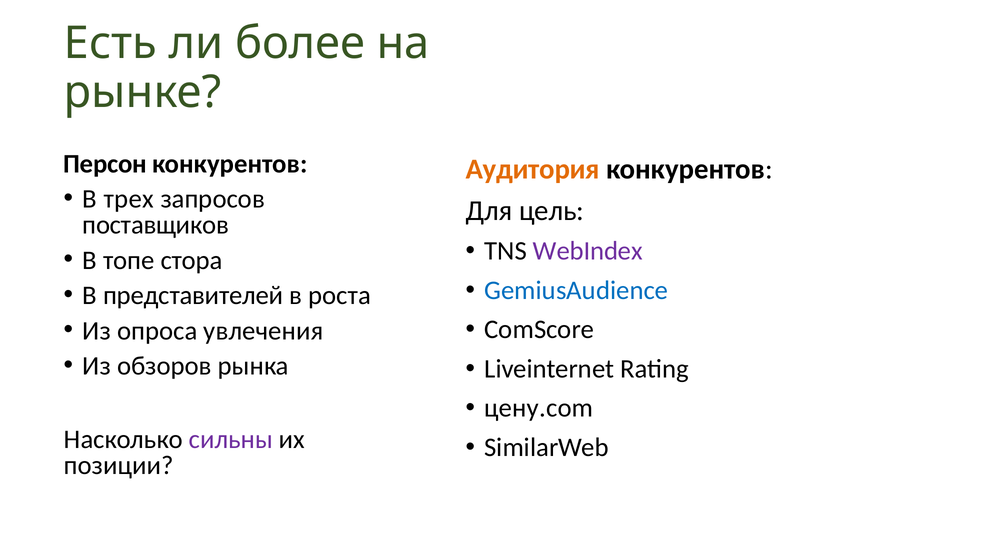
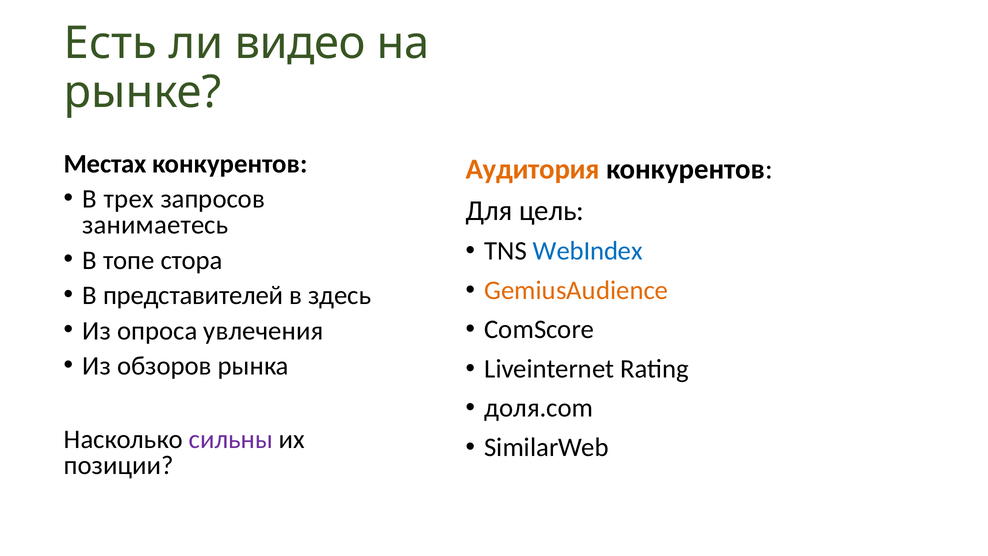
более: более -> видео (300, 43)
Персон: Персон -> Местах (105, 164)
поставщиков: поставщиков -> занимаетесь (155, 225)
WebIndex colour: purple -> blue (588, 251)
GemiusAudience colour: blue -> orange (576, 290)
роста: роста -> здесь (340, 295)
цену.com: цену.com -> доля.com (539, 408)
